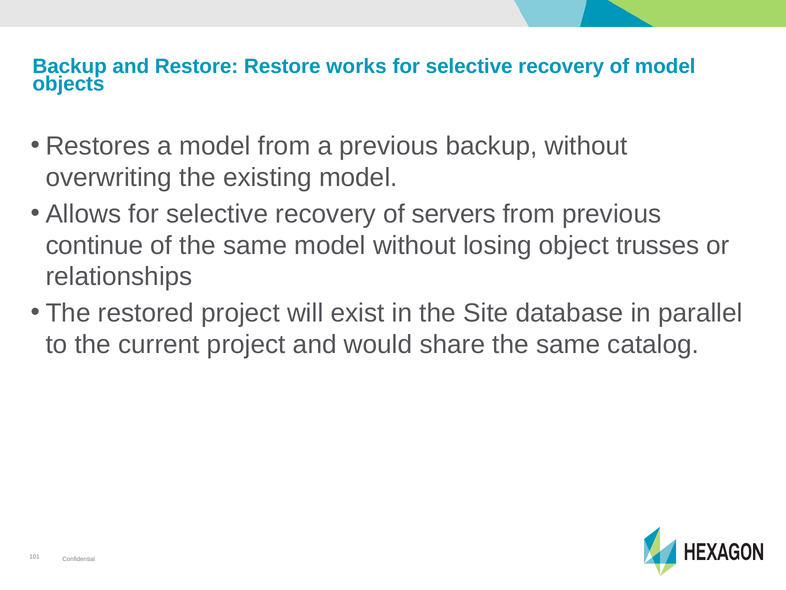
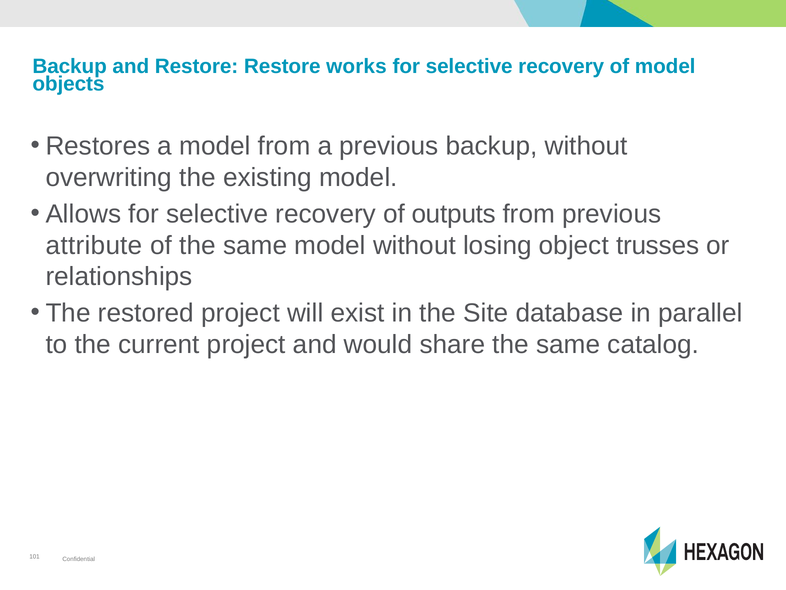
servers: servers -> outputs (454, 214)
continue: continue -> attribute (94, 245)
